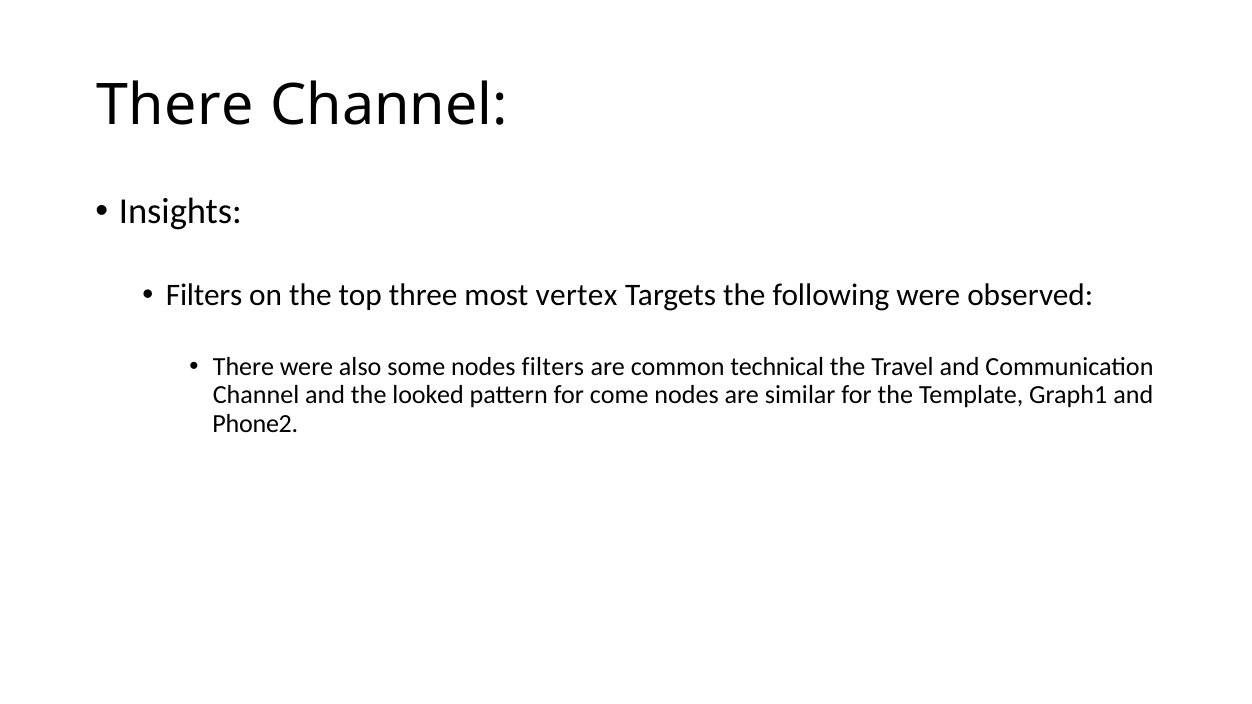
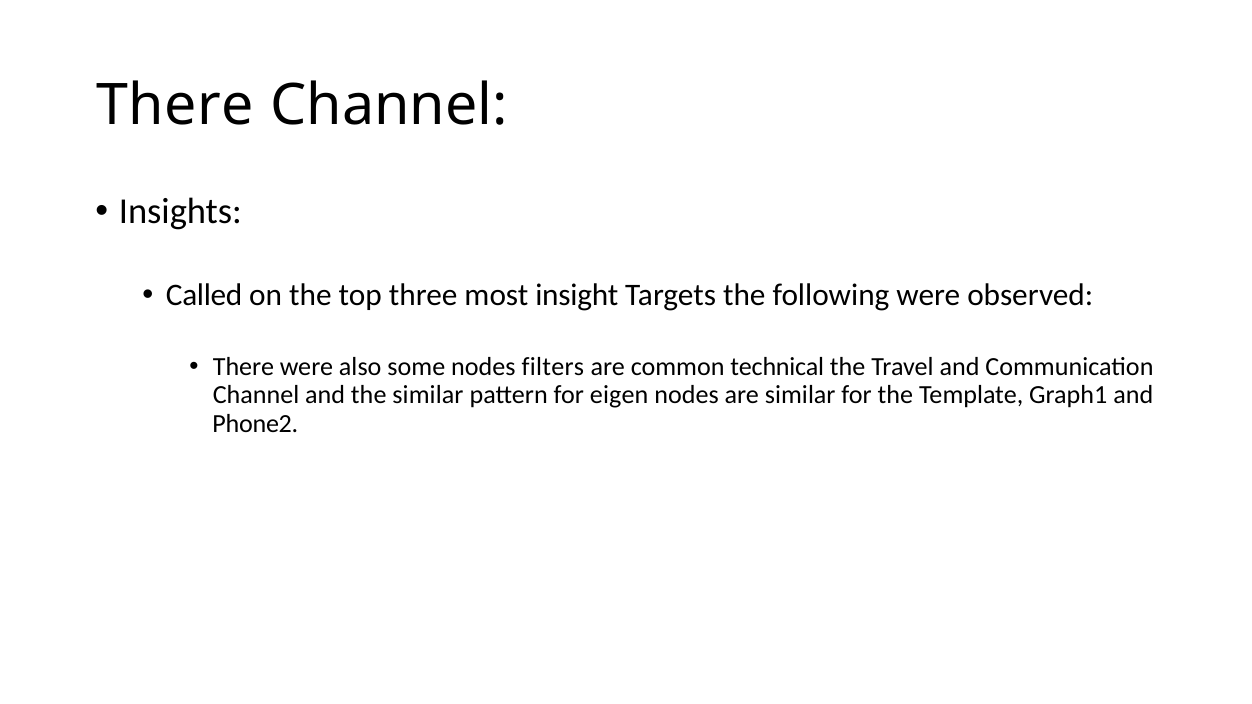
Filters: Filters -> Called (204, 295)
vertex: vertex -> insight (577, 295)
the looked: looked -> similar (428, 395)
come: come -> eigen (619, 395)
